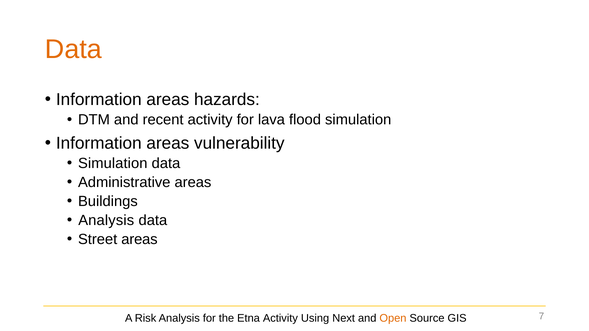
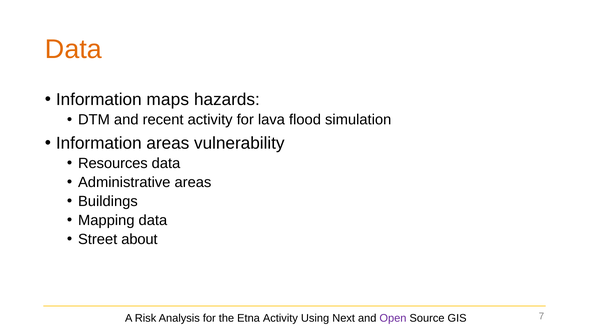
areas: areas -> maps (168, 100)
Simulation: Simulation -> Resources (113, 164)
Analysis: Analysis -> Mapping (106, 220)
Street areas: areas -> about (139, 239)
Open colour: orange -> purple (393, 318)
